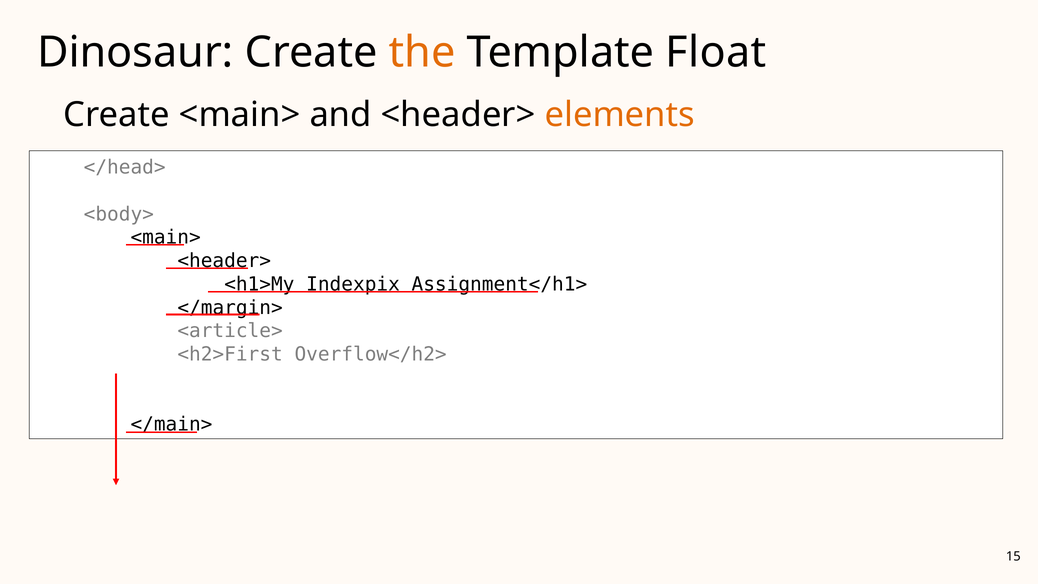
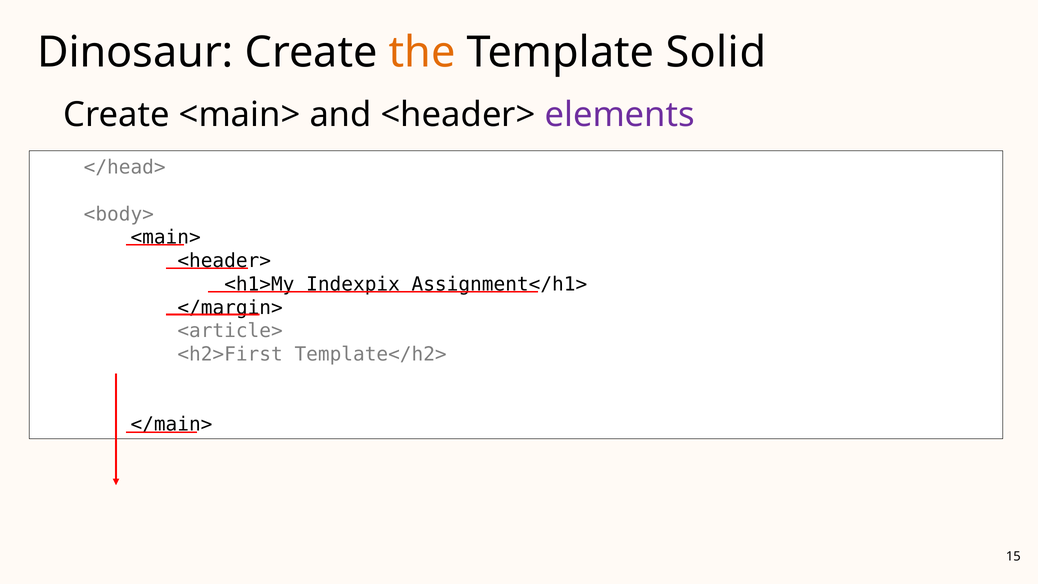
Float: Float -> Solid (716, 52)
elements colour: orange -> purple (620, 115)
Overflow</h2>: Overflow</h2> -> Template</h2> (371, 354)
